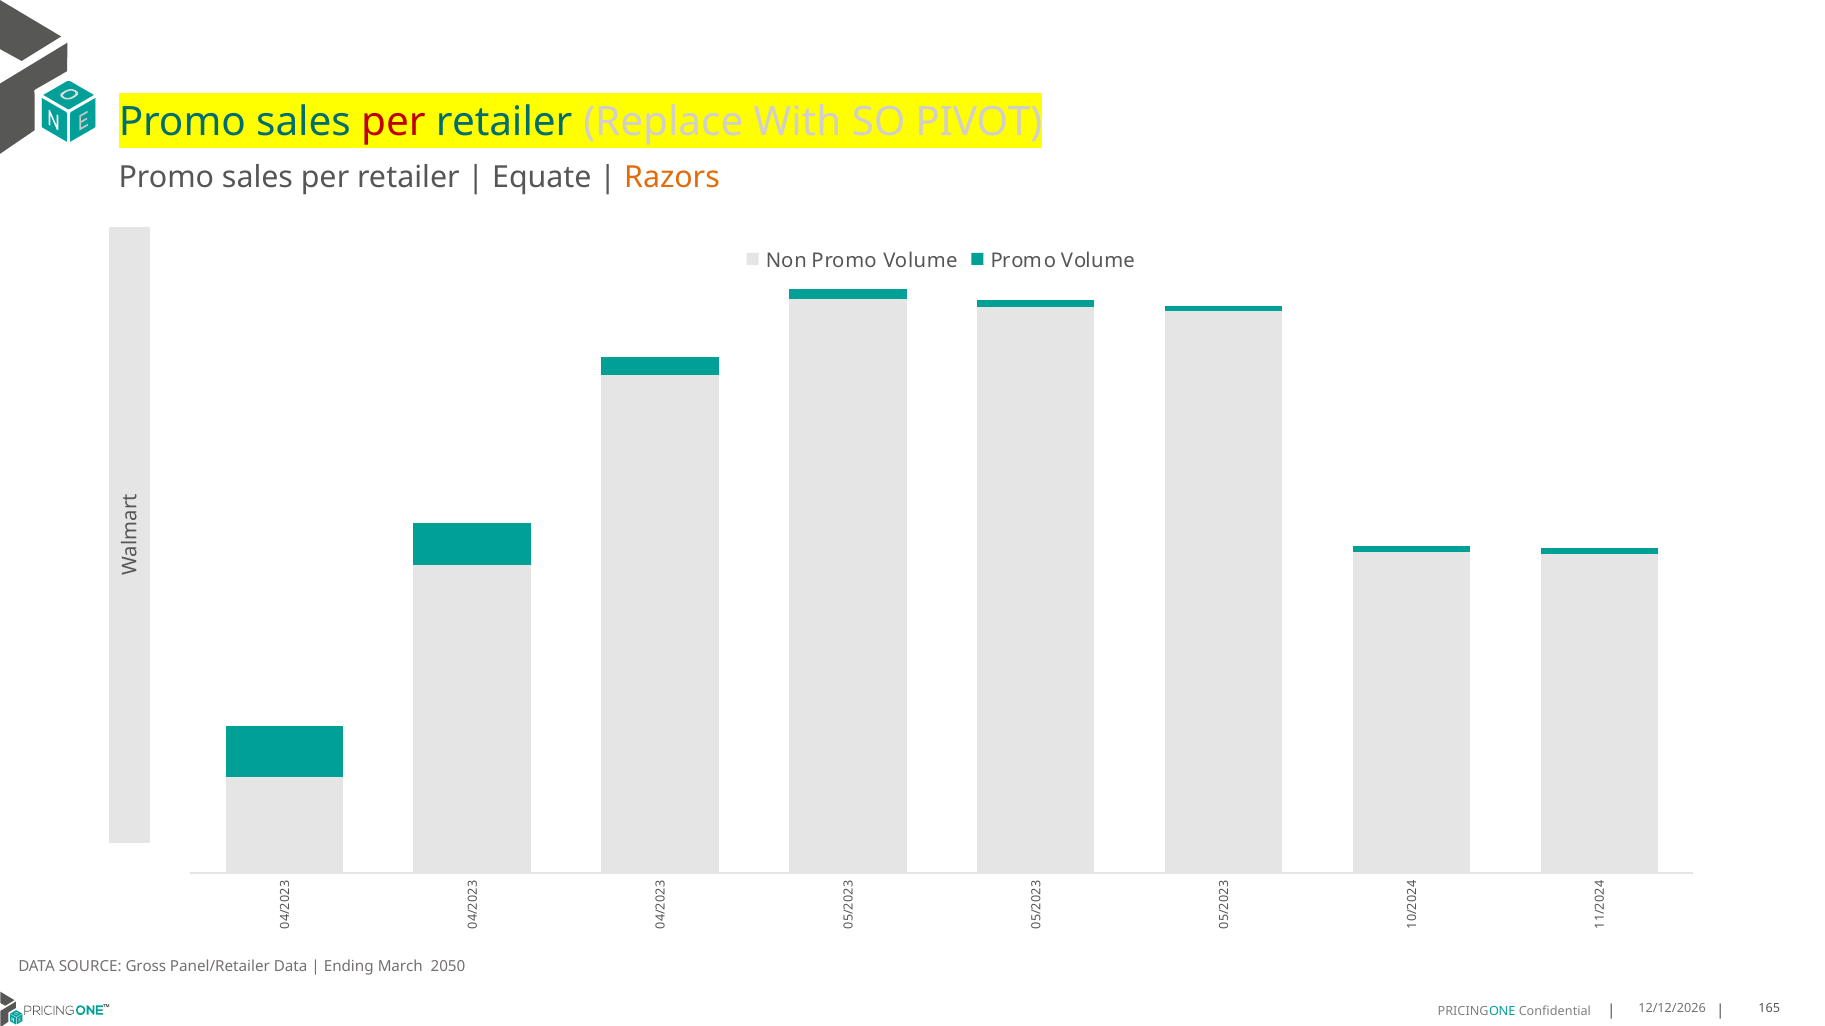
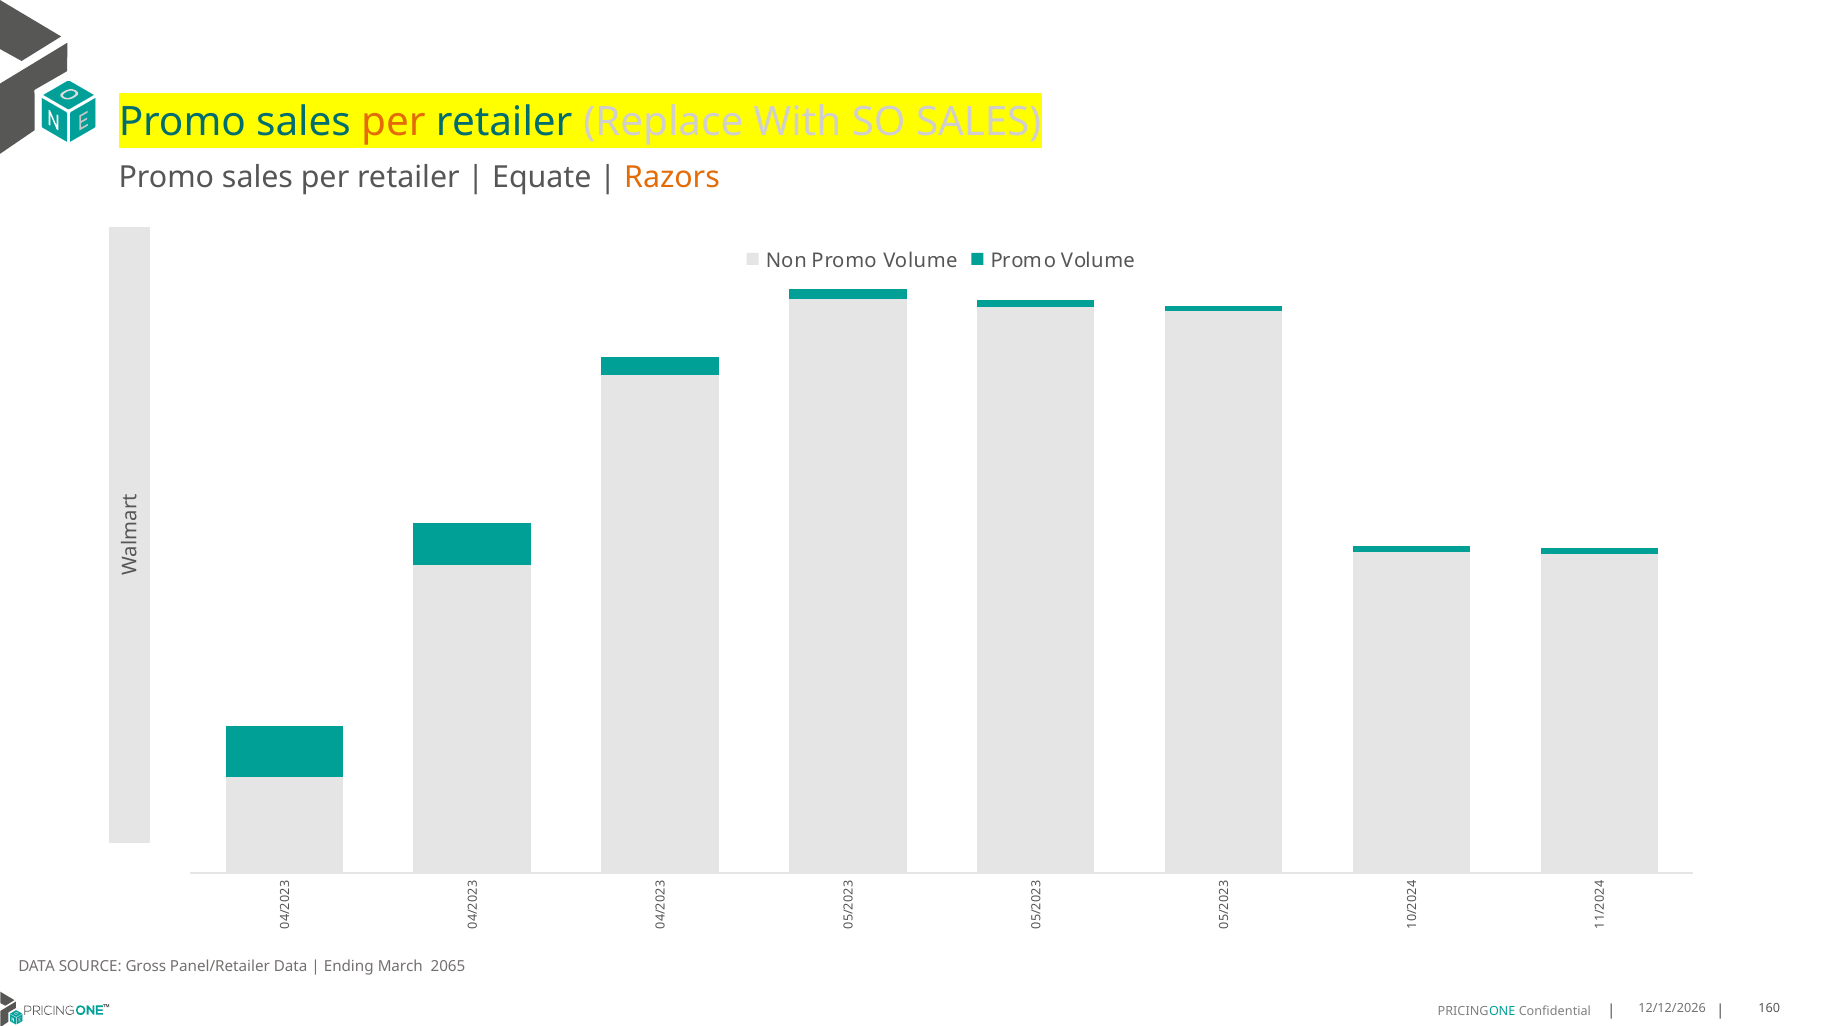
per colour: red -> orange (393, 123)
SO PIVOT: PIVOT -> SALES (979, 123)
2050: 2050 -> 2065 (448, 967)
165: 165 -> 160 (1769, 1009)
